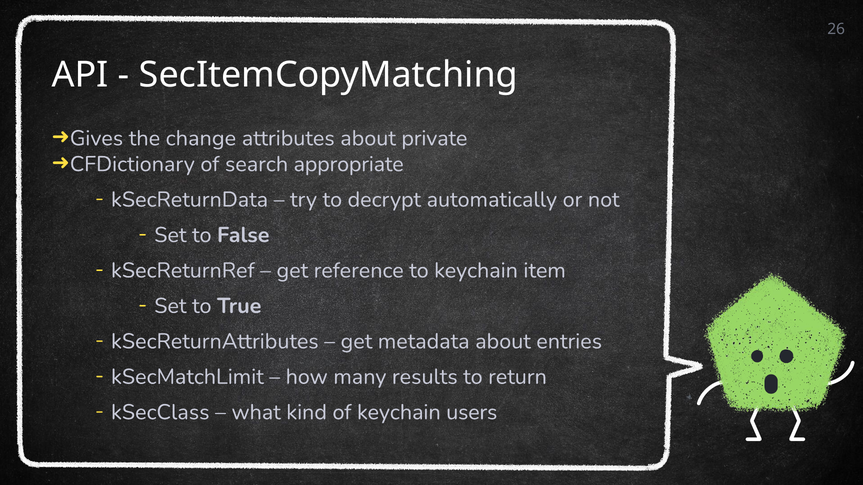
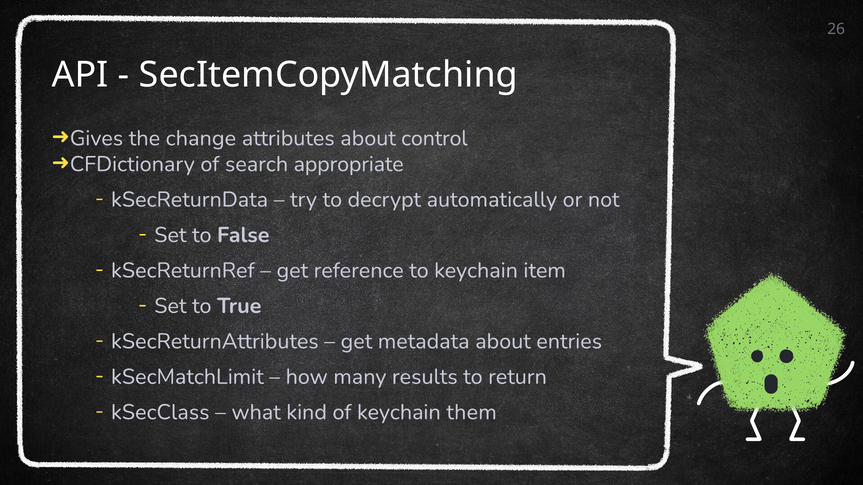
private: private -> control (434, 138)
users: users -> them (472, 413)
